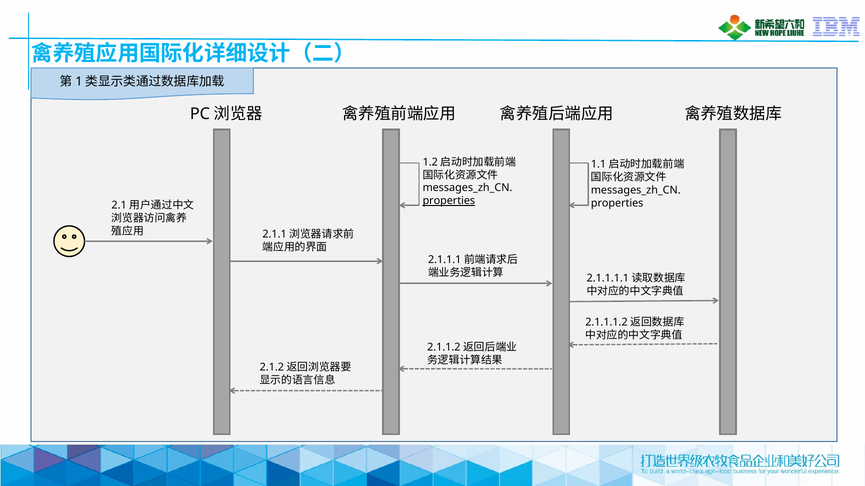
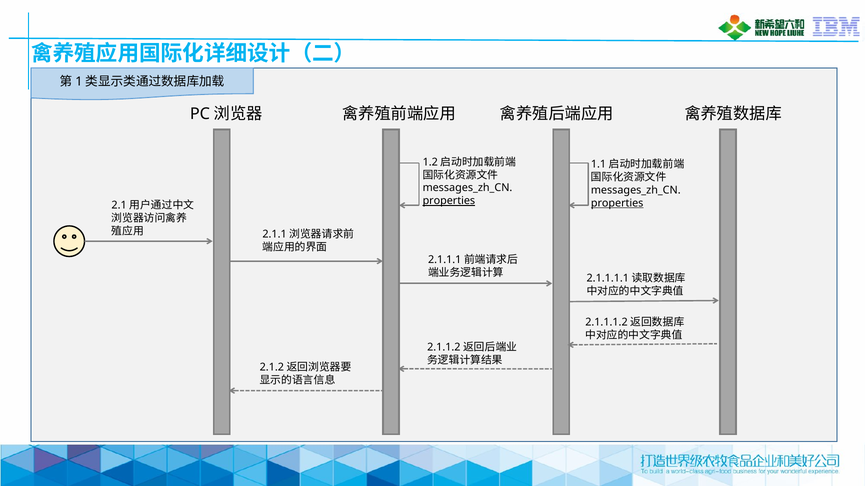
properties underline: none -> present (617, 203)
